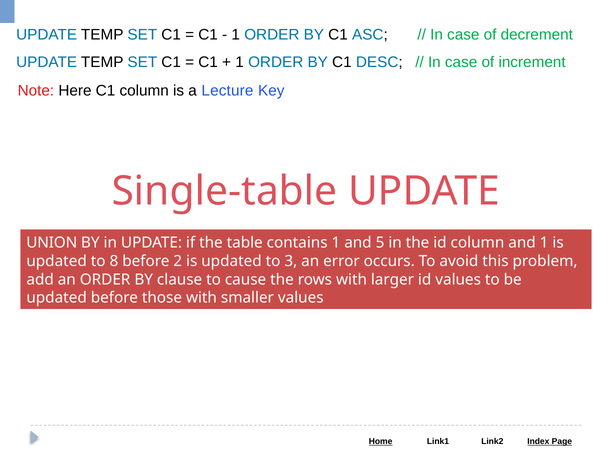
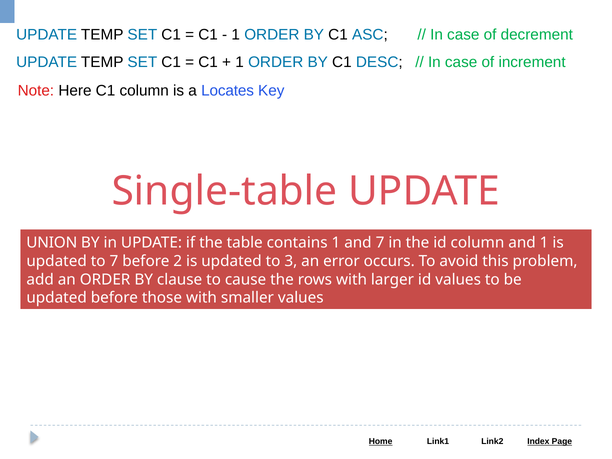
Lecture: Lecture -> Locates (228, 91)
and 5: 5 -> 7 (380, 243)
to 8: 8 -> 7 (114, 261)
